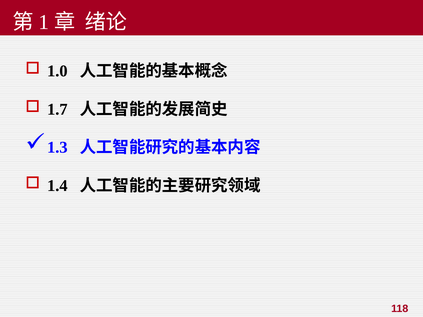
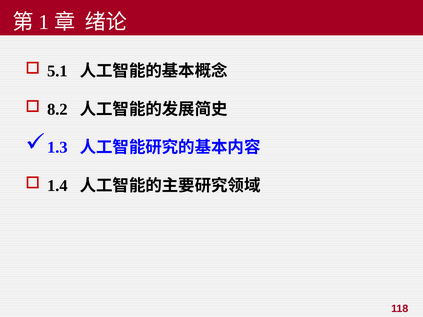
1.0: 1.0 -> 5.1 (57, 71)
1.7: 1.7 -> 8.2 (57, 109)
